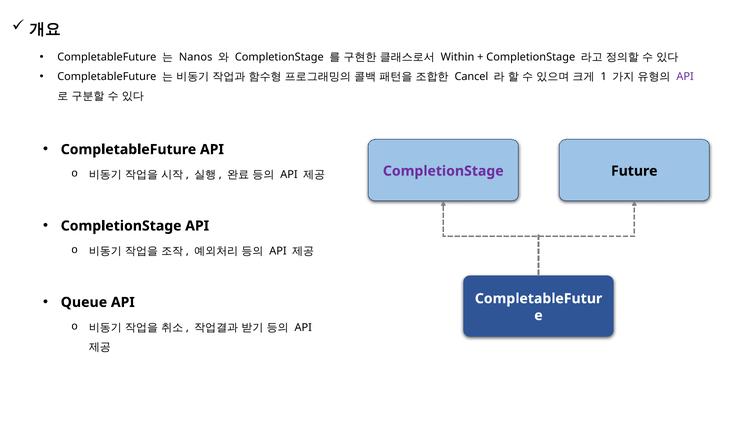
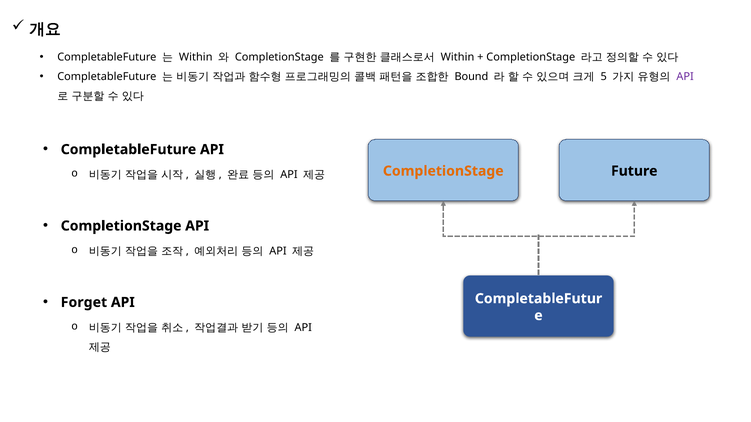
Nanos: Nanos -> Within (196, 57)
Cancel: Cancel -> Bound (471, 77)
1: 1 -> 5 (604, 77)
CompletionStage colour: purple -> orange (443, 171)
Queue: Queue -> Forget (84, 303)
